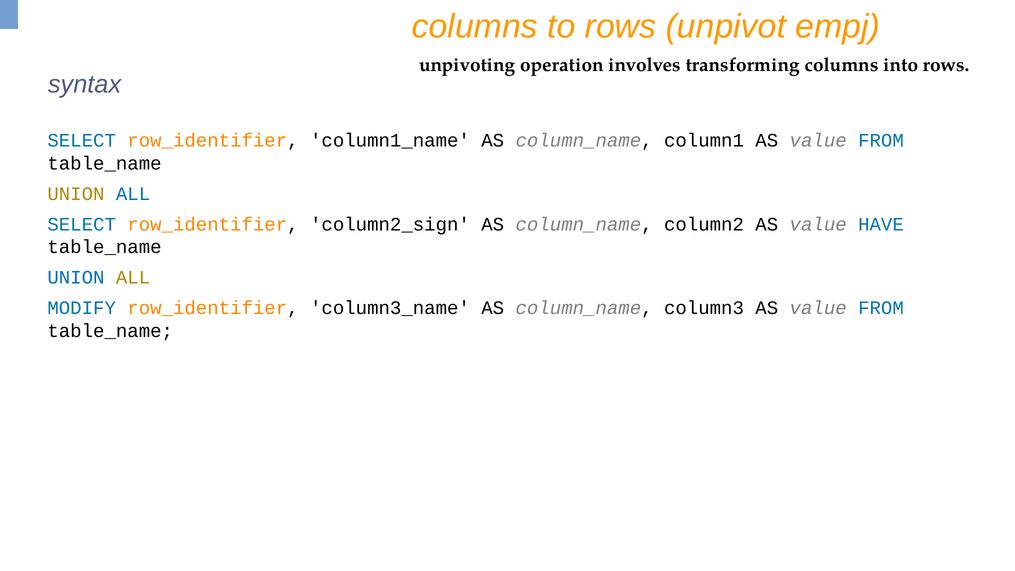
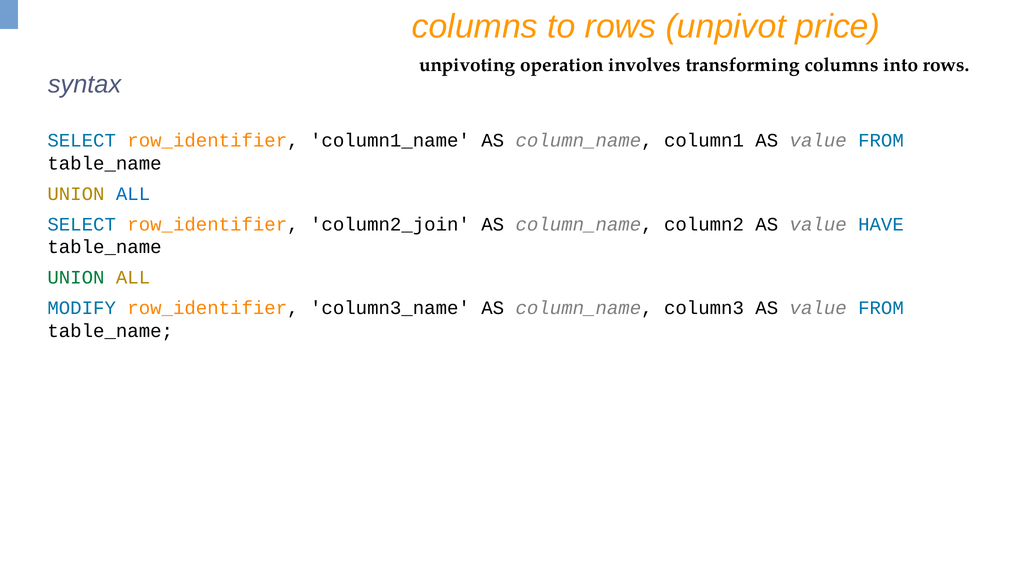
empj: empj -> price (838, 26)
column2_sign: column2_sign -> column2_join (390, 224)
UNION colour: blue -> green (76, 278)
